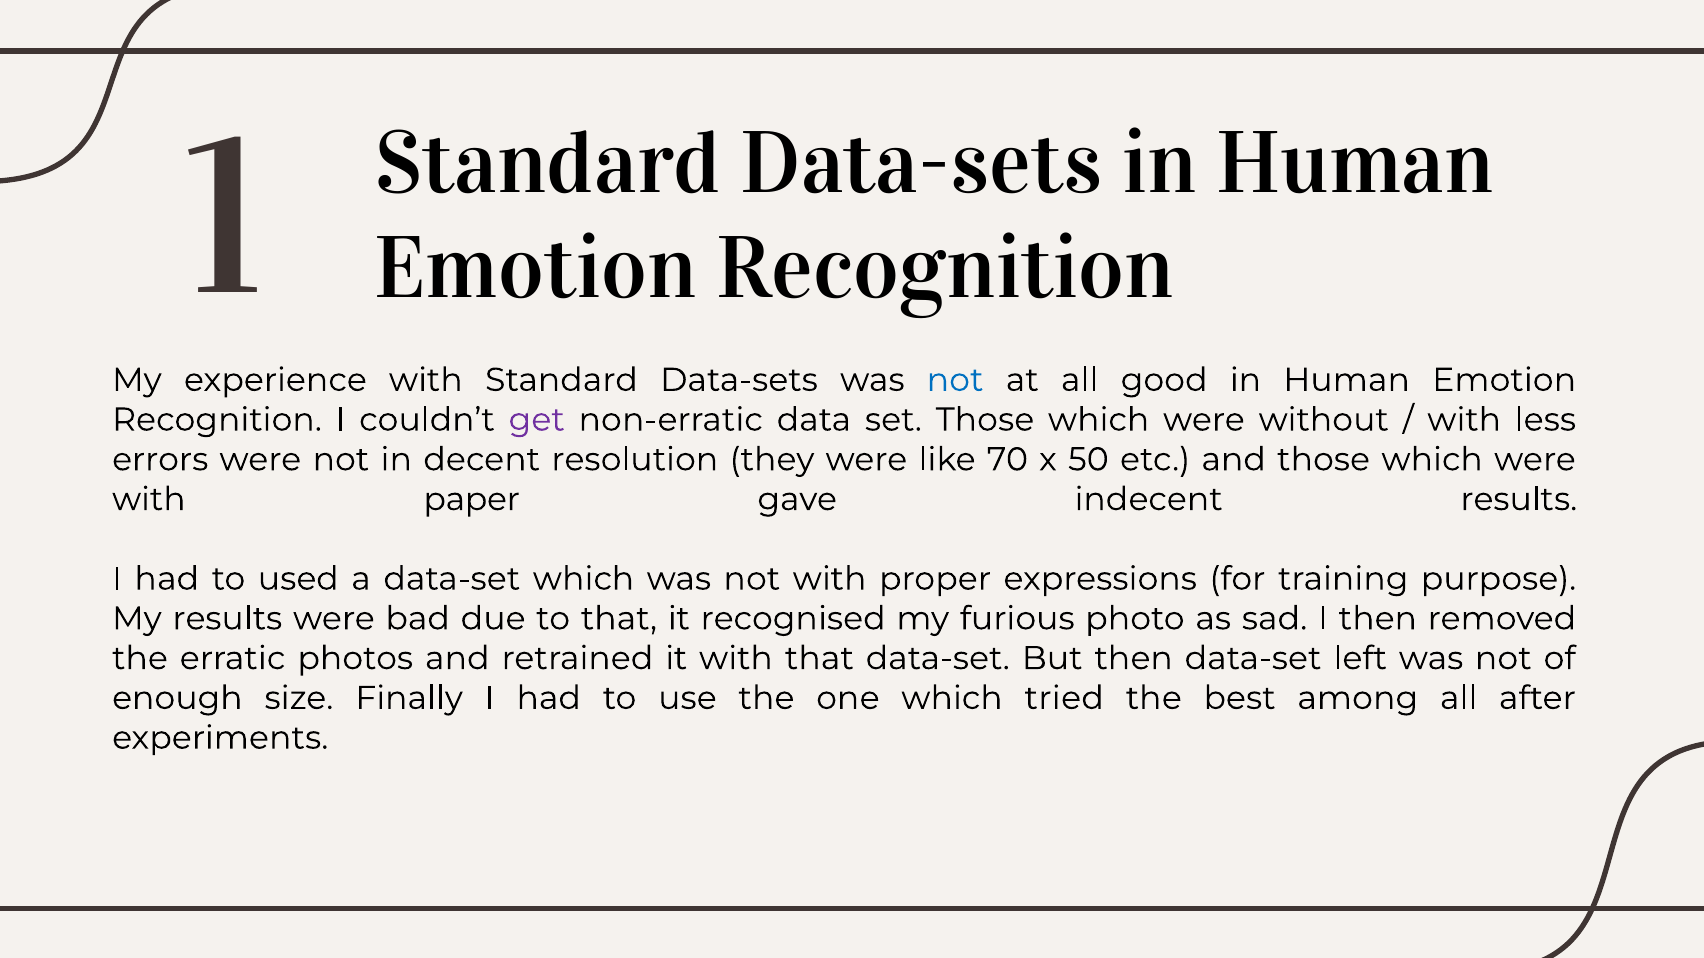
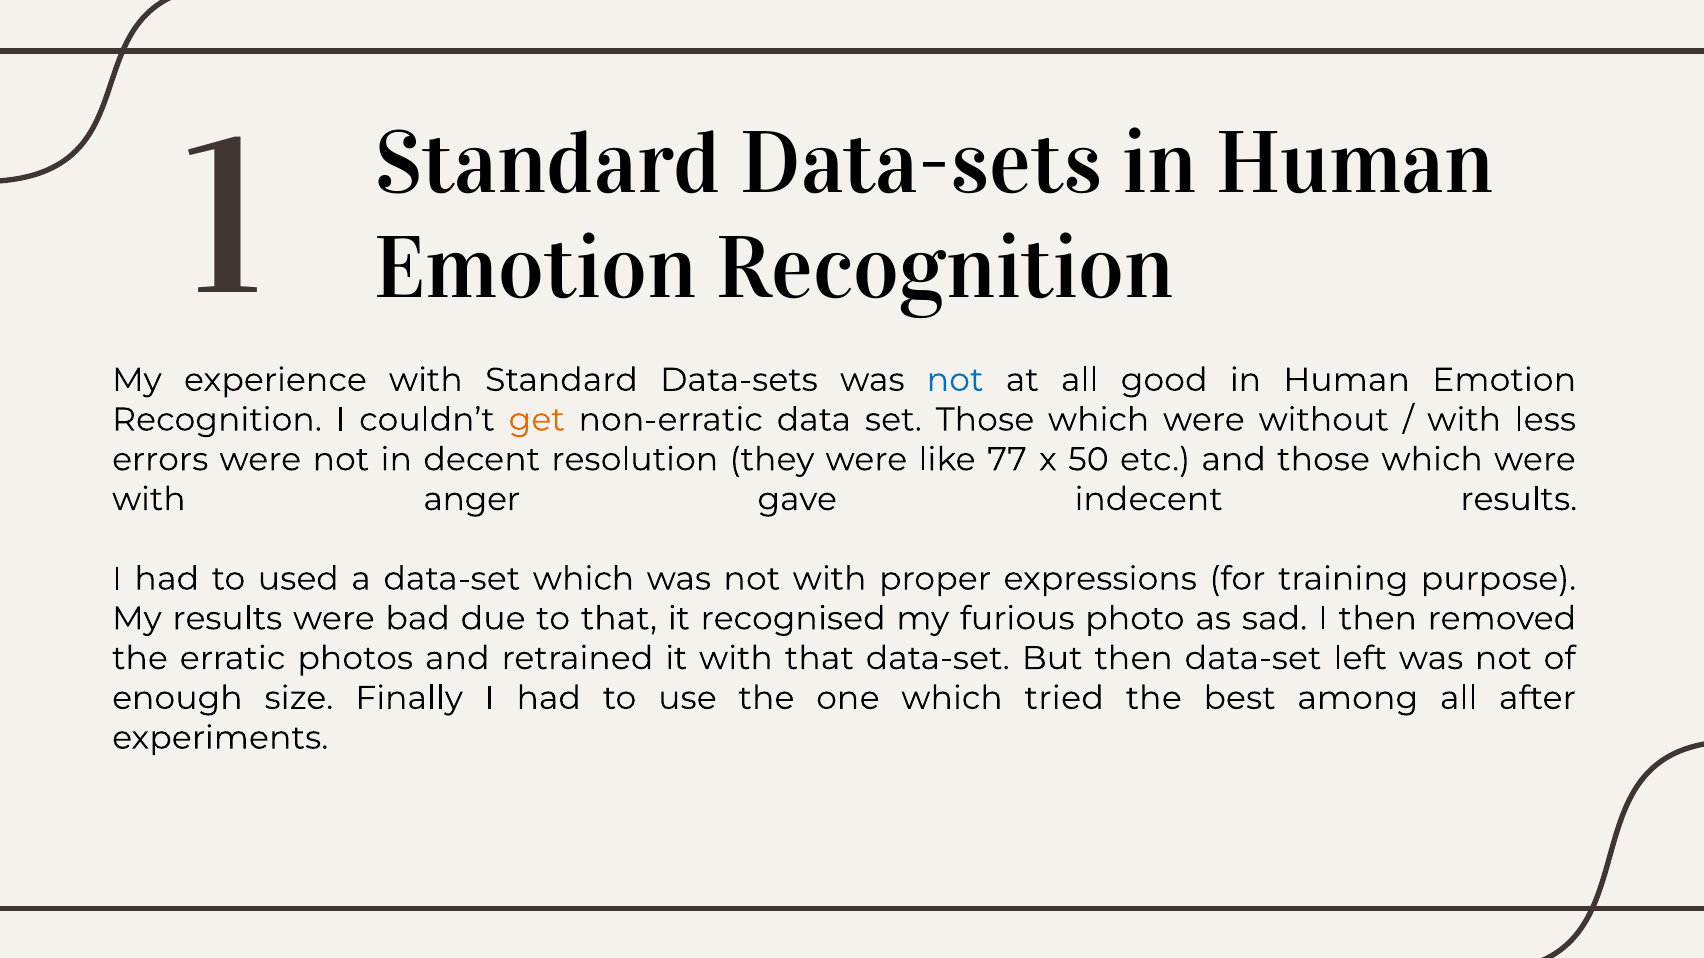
get colour: purple -> orange (537, 420)
70: 70 -> 77 (1007, 460)
paper: paper -> anger (472, 500)
